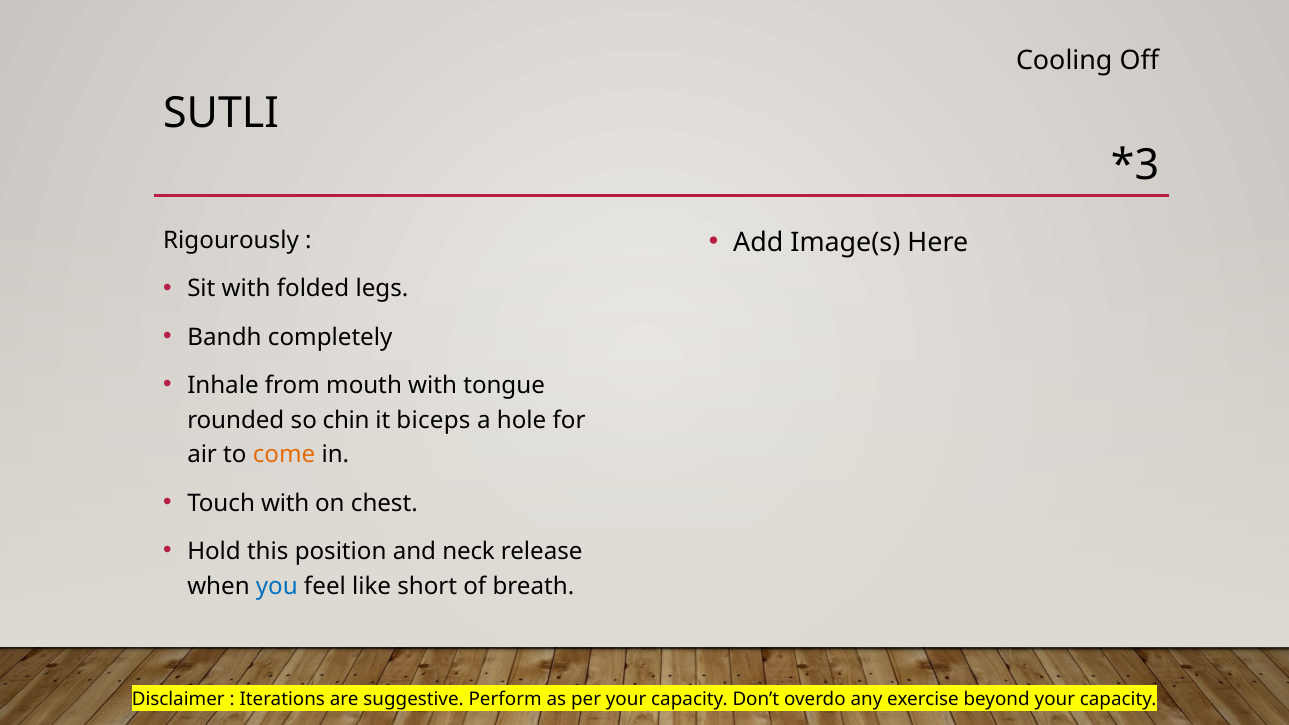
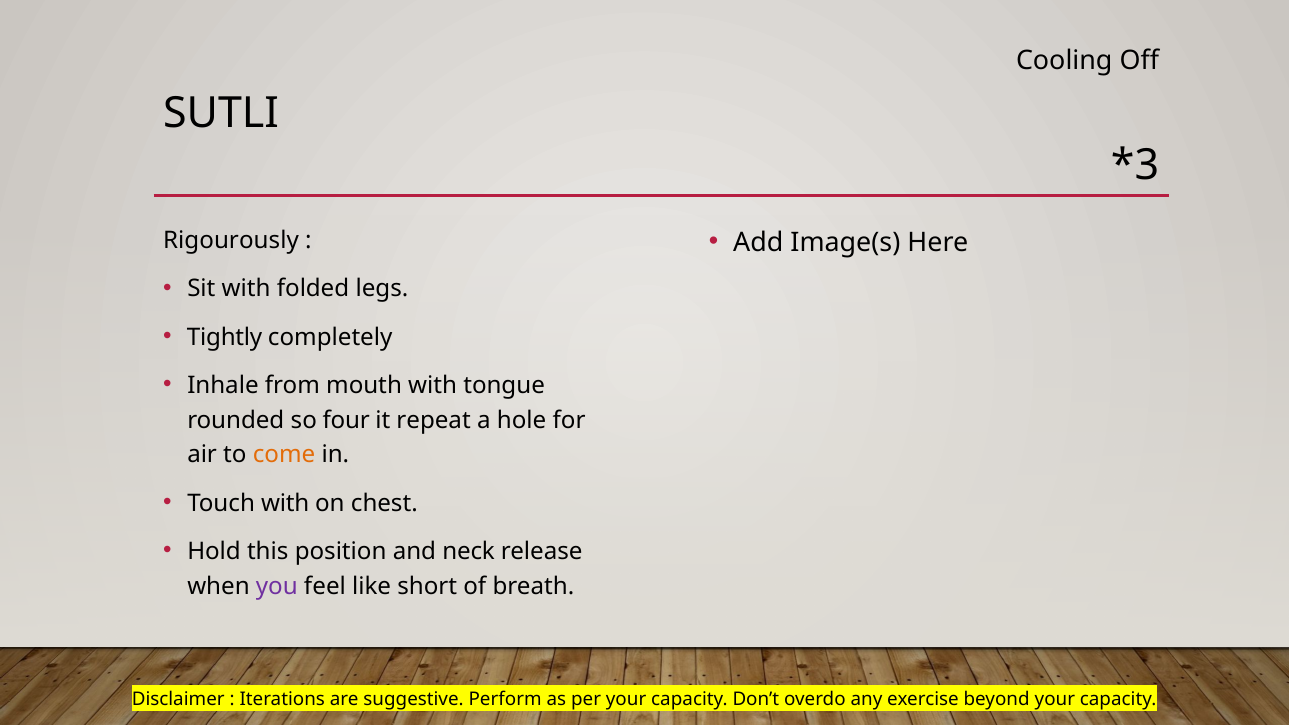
Bandh: Bandh -> Tightly (225, 337)
chin: chin -> four (346, 420)
biceps: biceps -> repeat (434, 420)
you colour: blue -> purple (277, 586)
